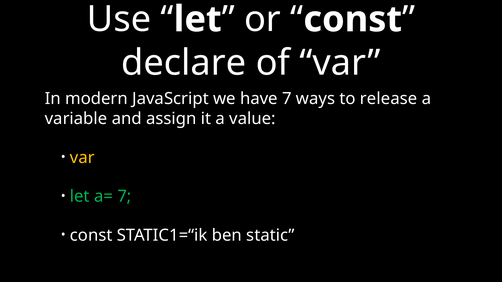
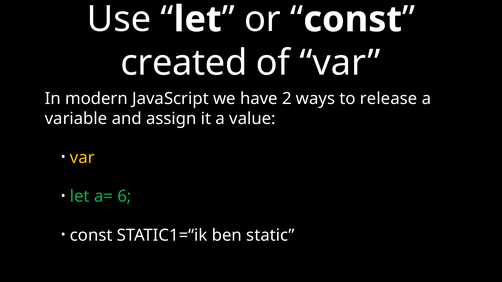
declare: declare -> created (184, 63)
have 7: 7 -> 2 (287, 99)
a= 7: 7 -> 6 (124, 197)
